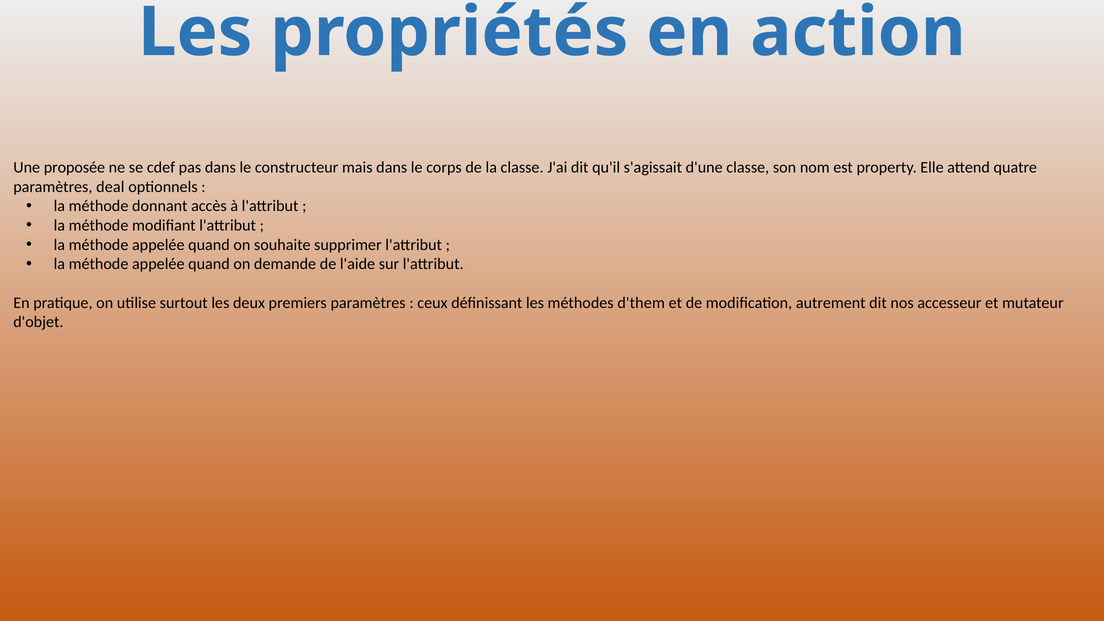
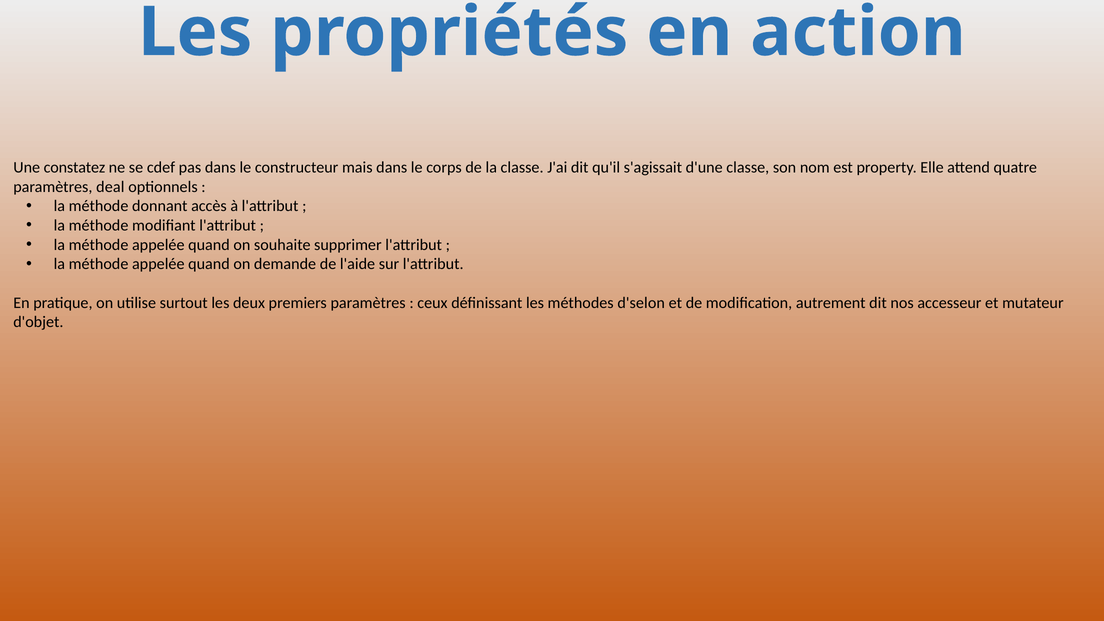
proposée: proposée -> constatez (74, 167)
d'them: d'them -> d'selon (641, 303)
